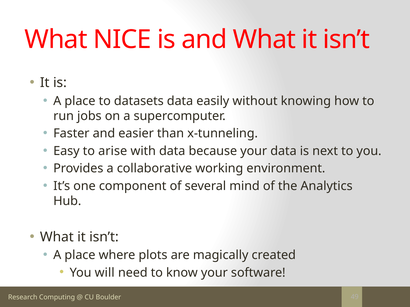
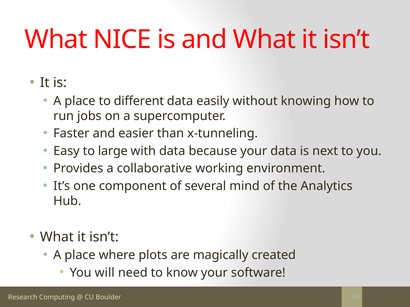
datasets: datasets -> different (139, 101)
arise: arise -> large (113, 151)
